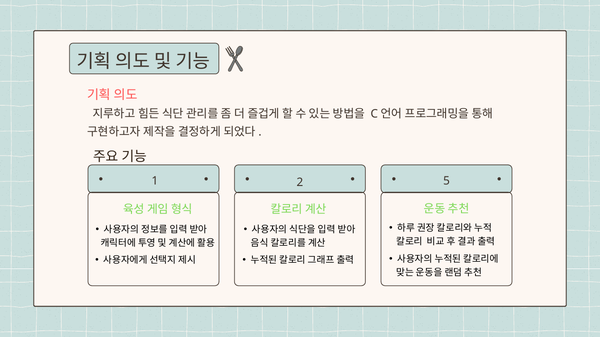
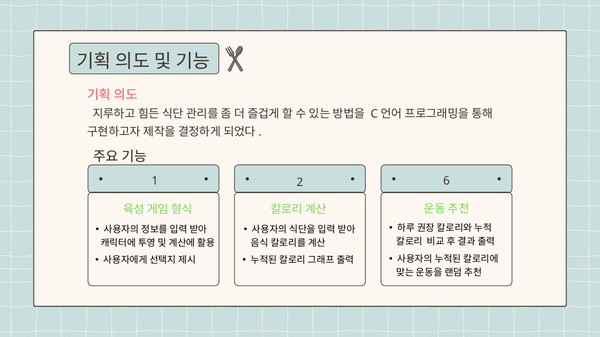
5: 5 -> 6 (447, 181)
